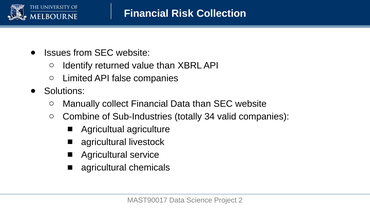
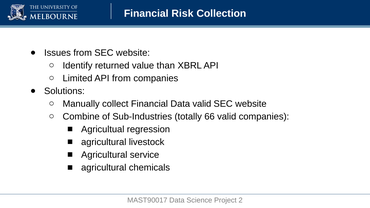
API false: false -> from (121, 78)
Data than: than -> valid (202, 104)
34: 34 -> 66 (210, 117)
agriculture: agriculture -> regression (148, 130)
